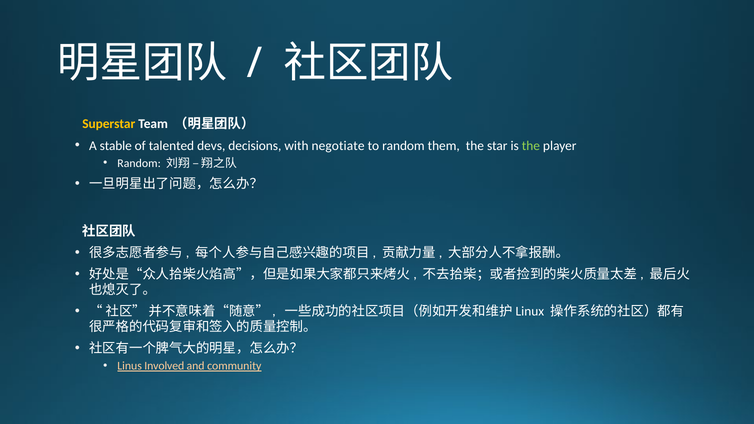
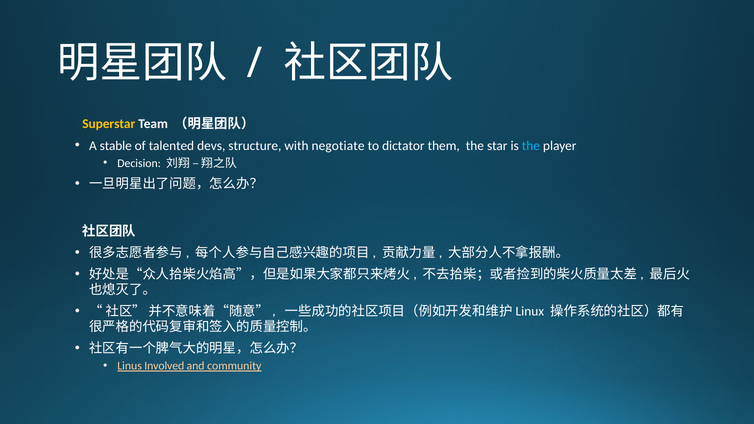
decisions: decisions -> structure (255, 146)
to random: random -> dictator (403, 146)
the colour: light green -> light blue (531, 146)
Random: Random -> Decision (139, 163)
